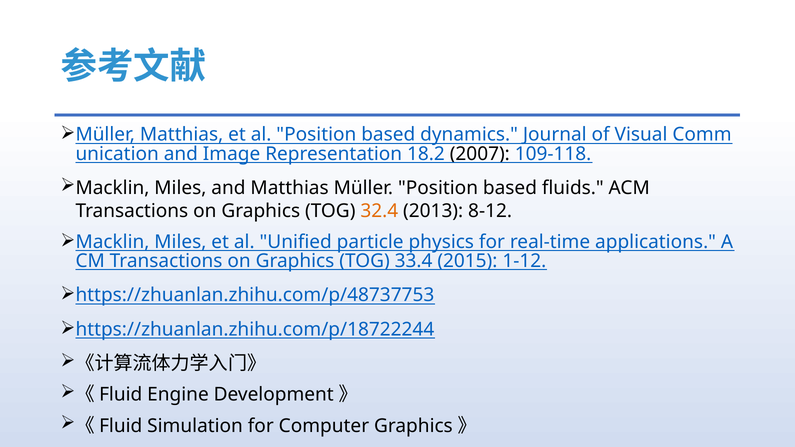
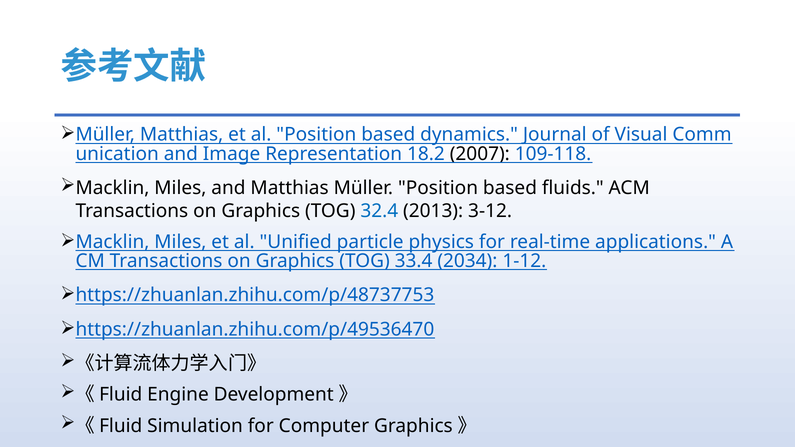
32.4 colour: orange -> blue (379, 211)
8-12: 8-12 -> 3-12 (490, 211)
2015: 2015 -> 2034 (467, 261)
https://zhuanlan.zhihu.com/p/18722244: https://zhuanlan.zhihu.com/p/18722244 -> https://zhuanlan.zhihu.com/p/49536470 (255, 329)
